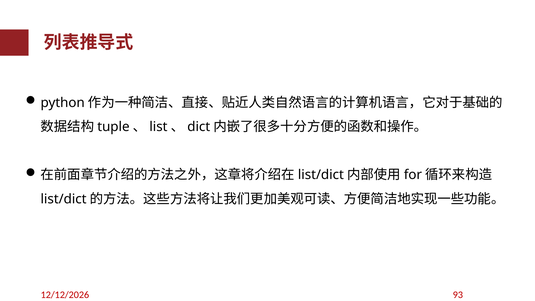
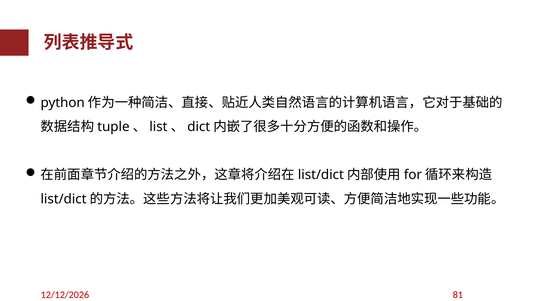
93: 93 -> 81 (458, 295)
